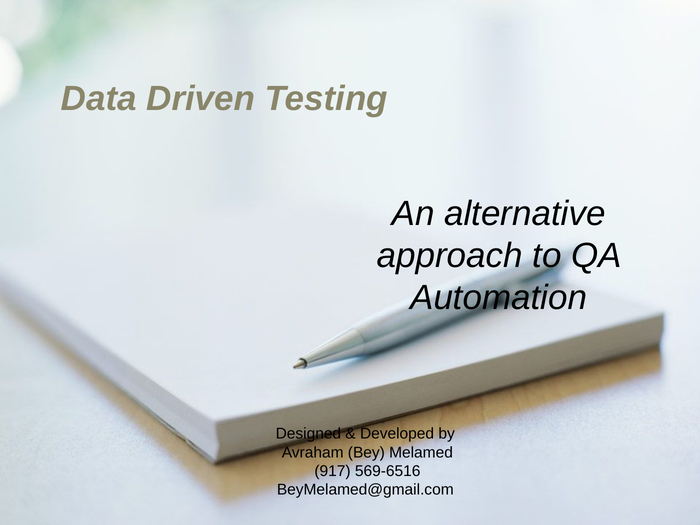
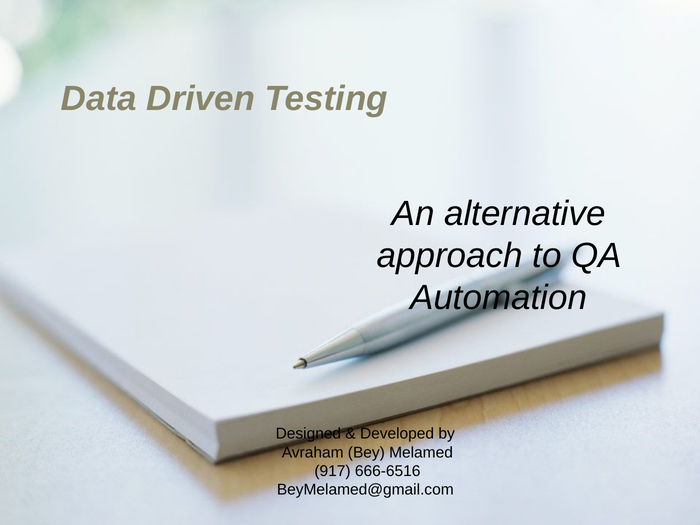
569-6516: 569-6516 -> 666-6516 (388, 471)
